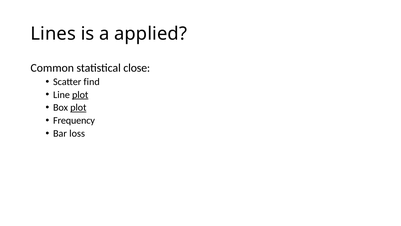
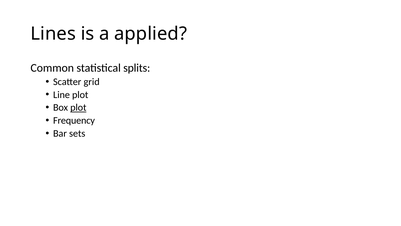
close: close -> splits (137, 68)
find: find -> grid (92, 82)
plot underline: present -> none (80, 95)
loss: loss -> sets (77, 133)
